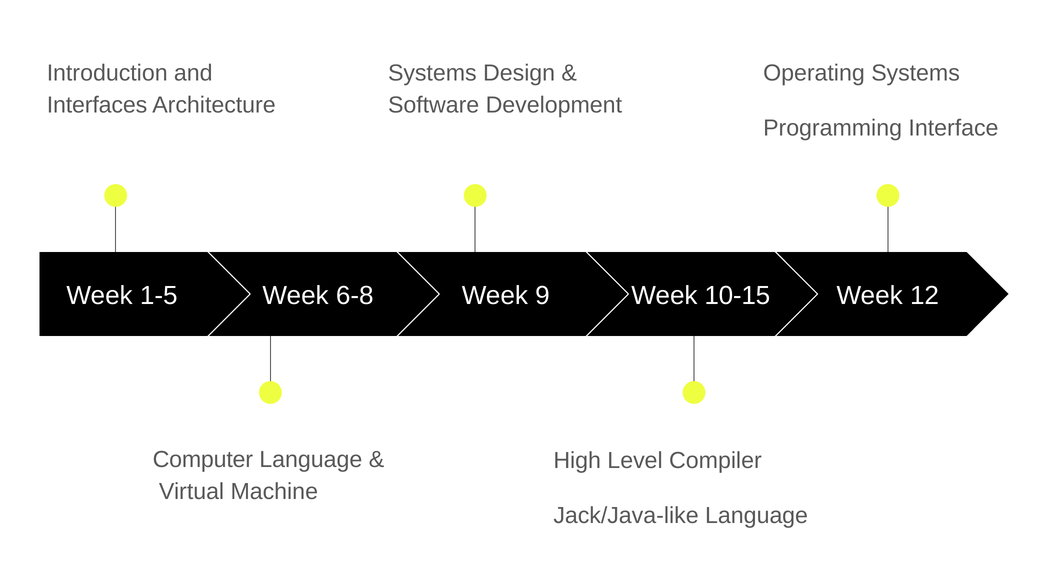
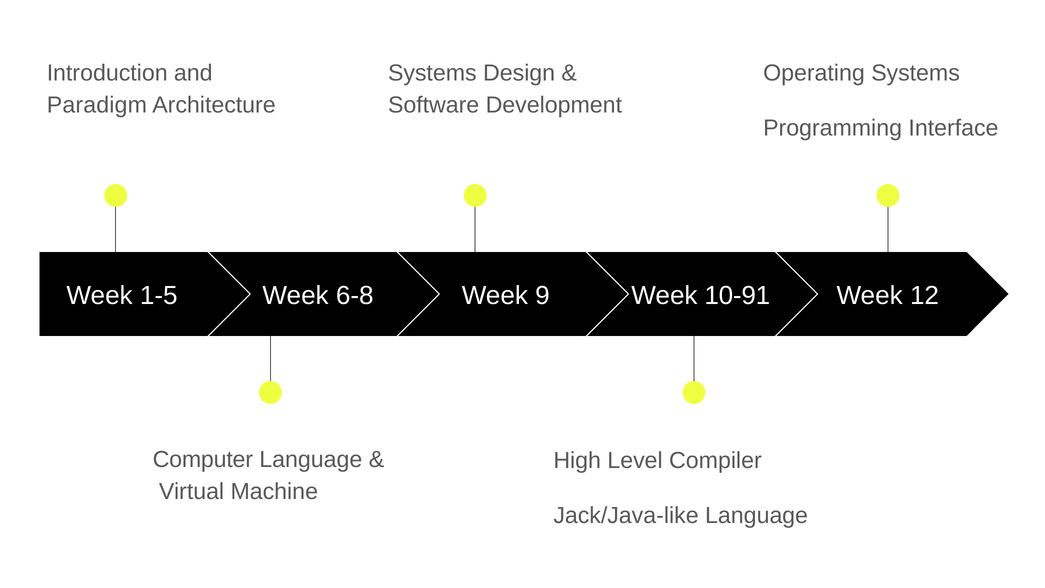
Interfaces: Interfaces -> Paradigm (97, 105)
10-15: 10-15 -> 10-91 (737, 296)
